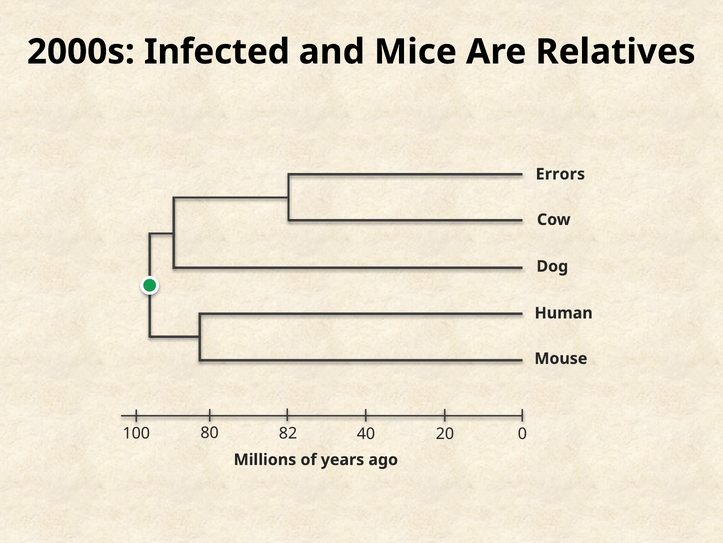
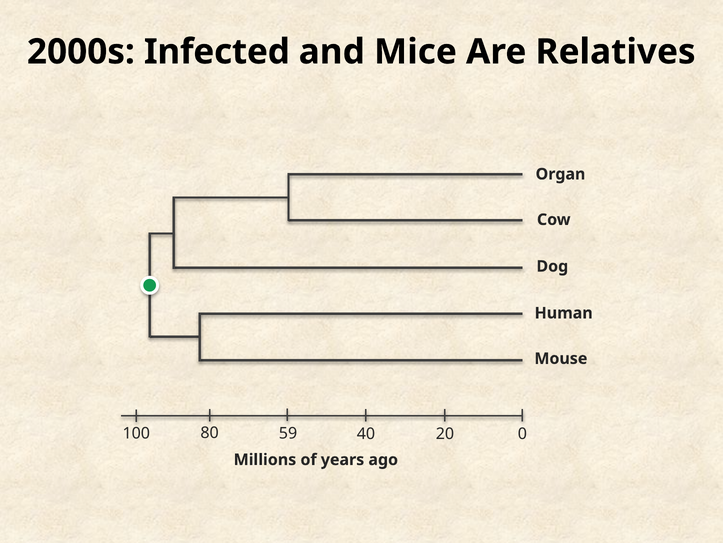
Errors: Errors -> Organ (560, 174)
82: 82 -> 59 (288, 433)
